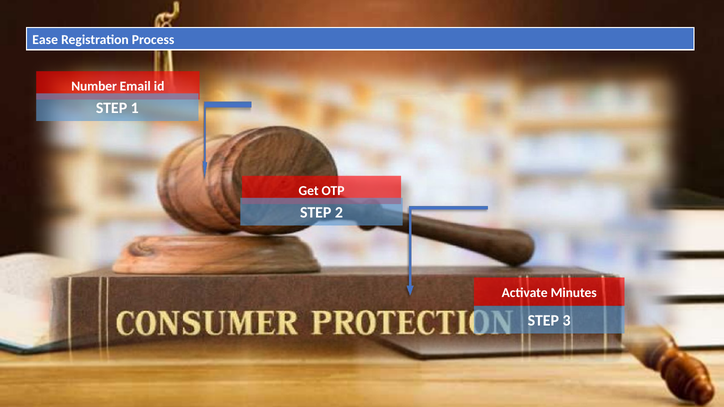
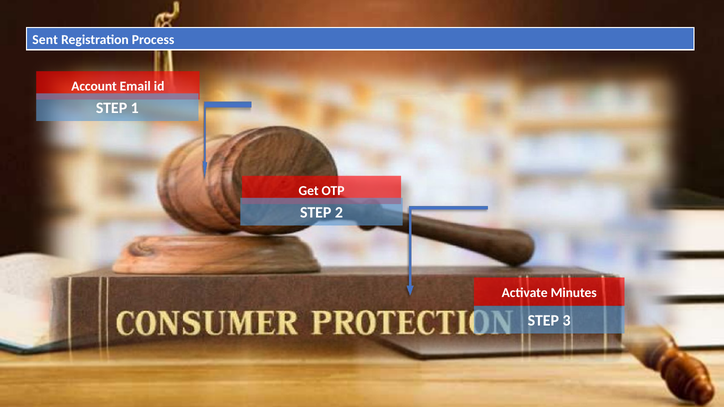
Ease: Ease -> Sent (45, 40)
Number: Number -> Account (94, 86)
